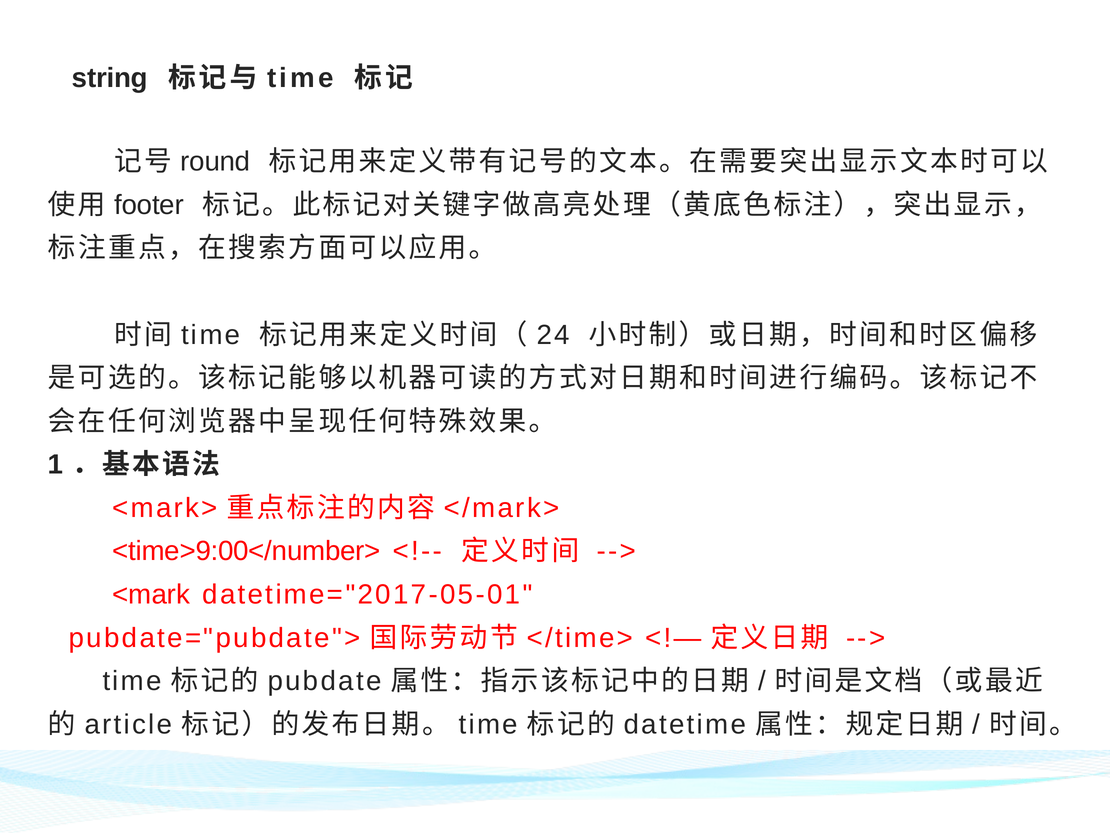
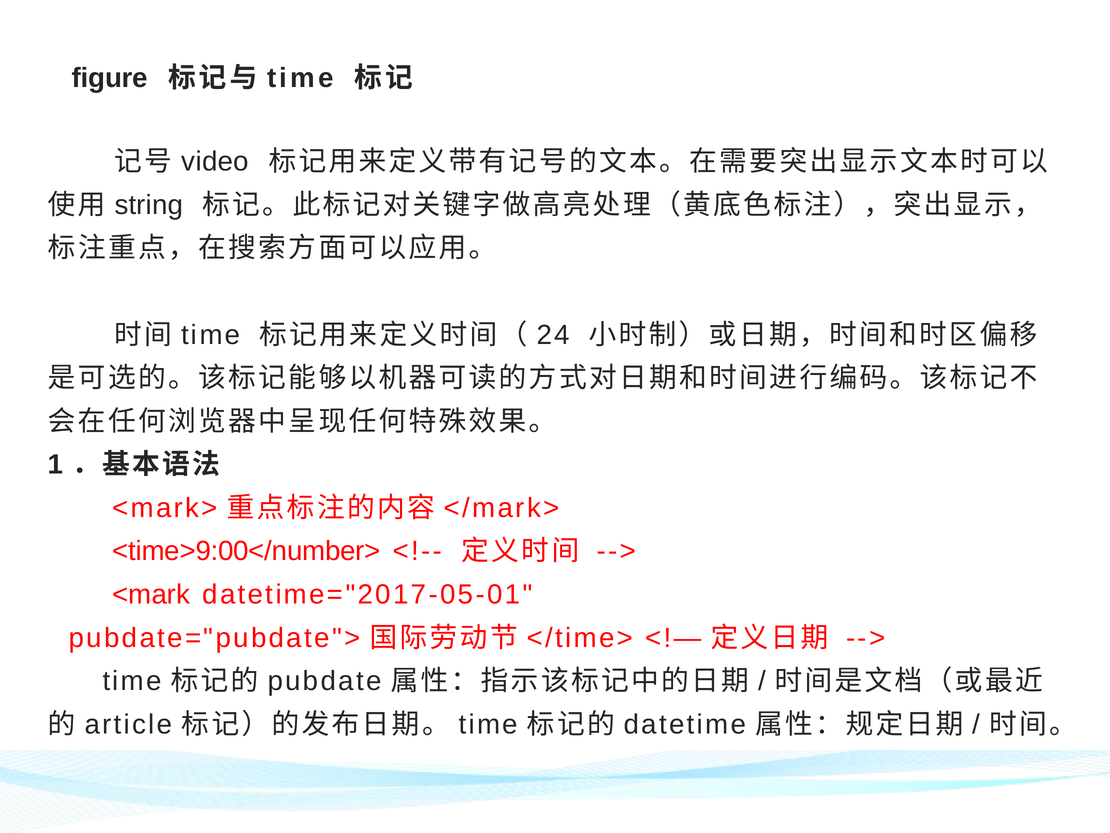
string: string -> figure (110, 78)
round: round -> video (215, 162)
footer: footer -> string (149, 205)
